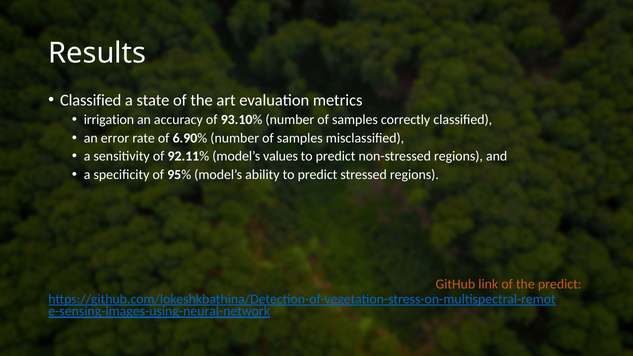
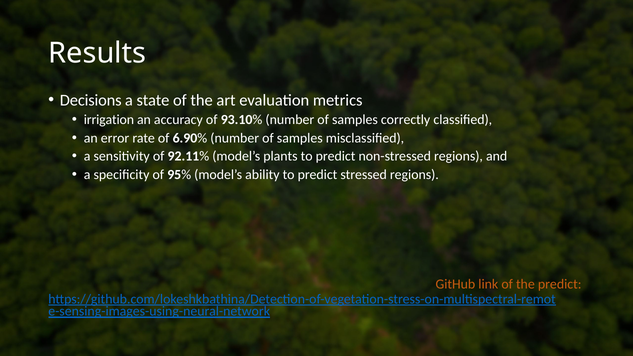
Classified: Classified -> Decisions (91, 100)
values: values -> plants (280, 156)
